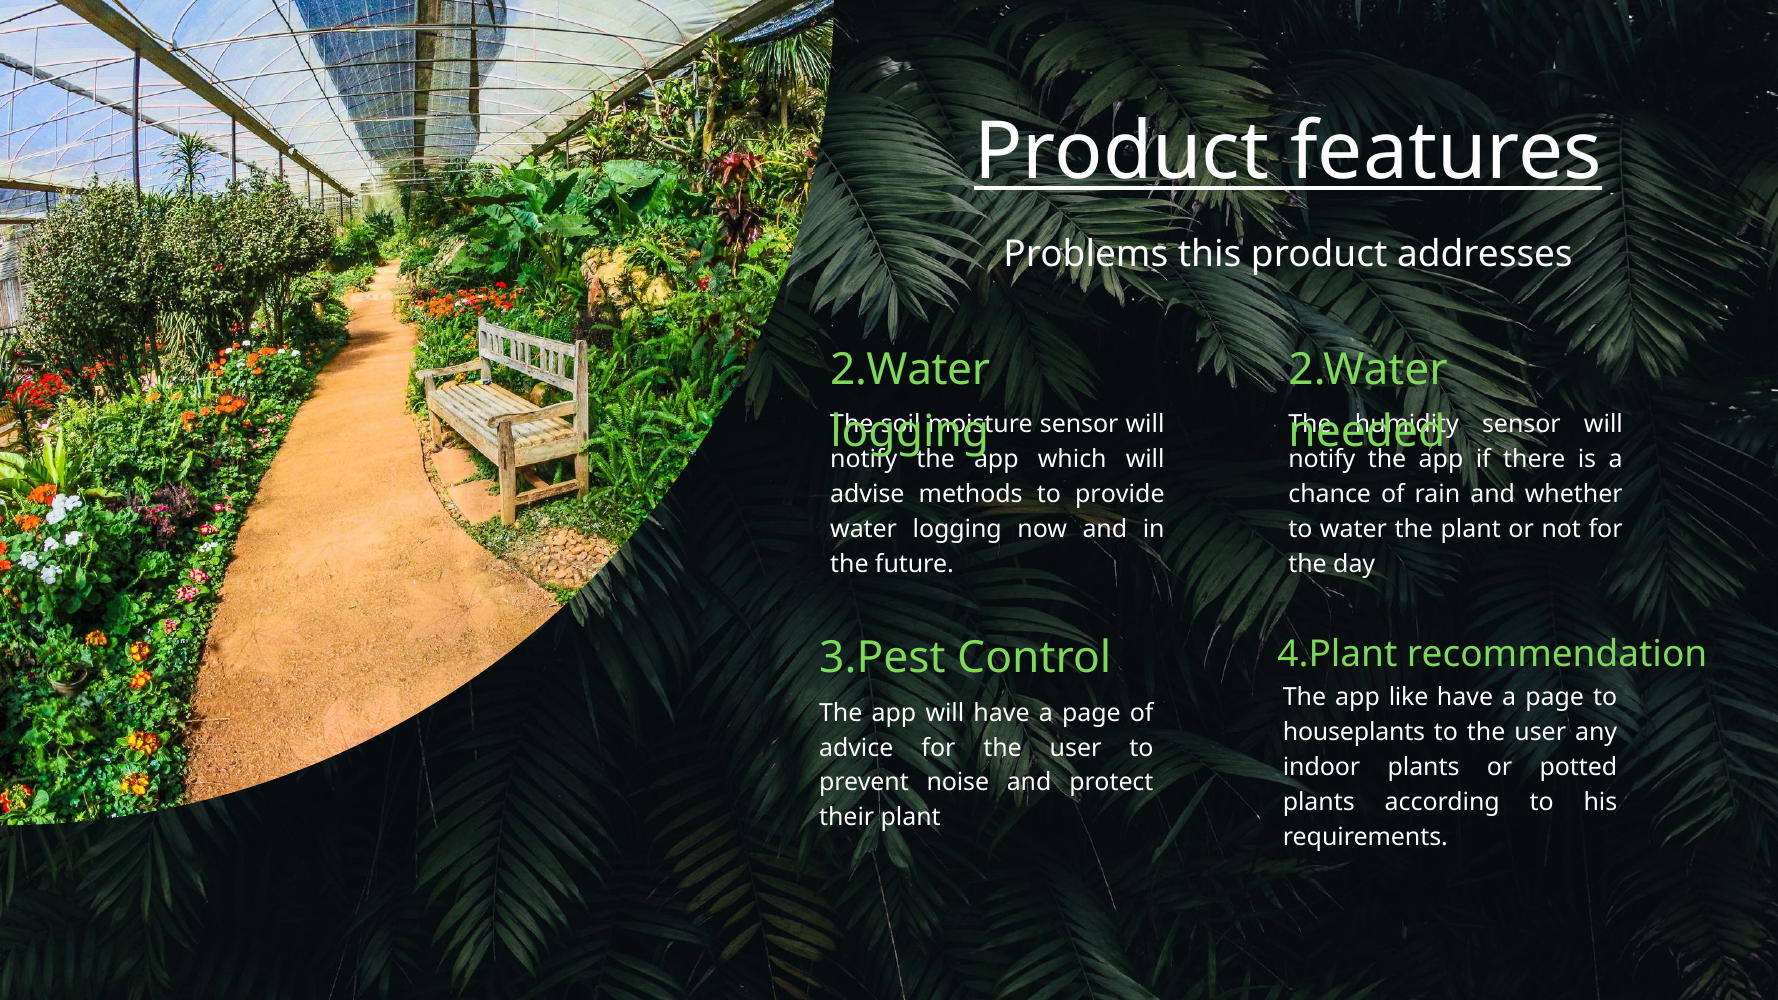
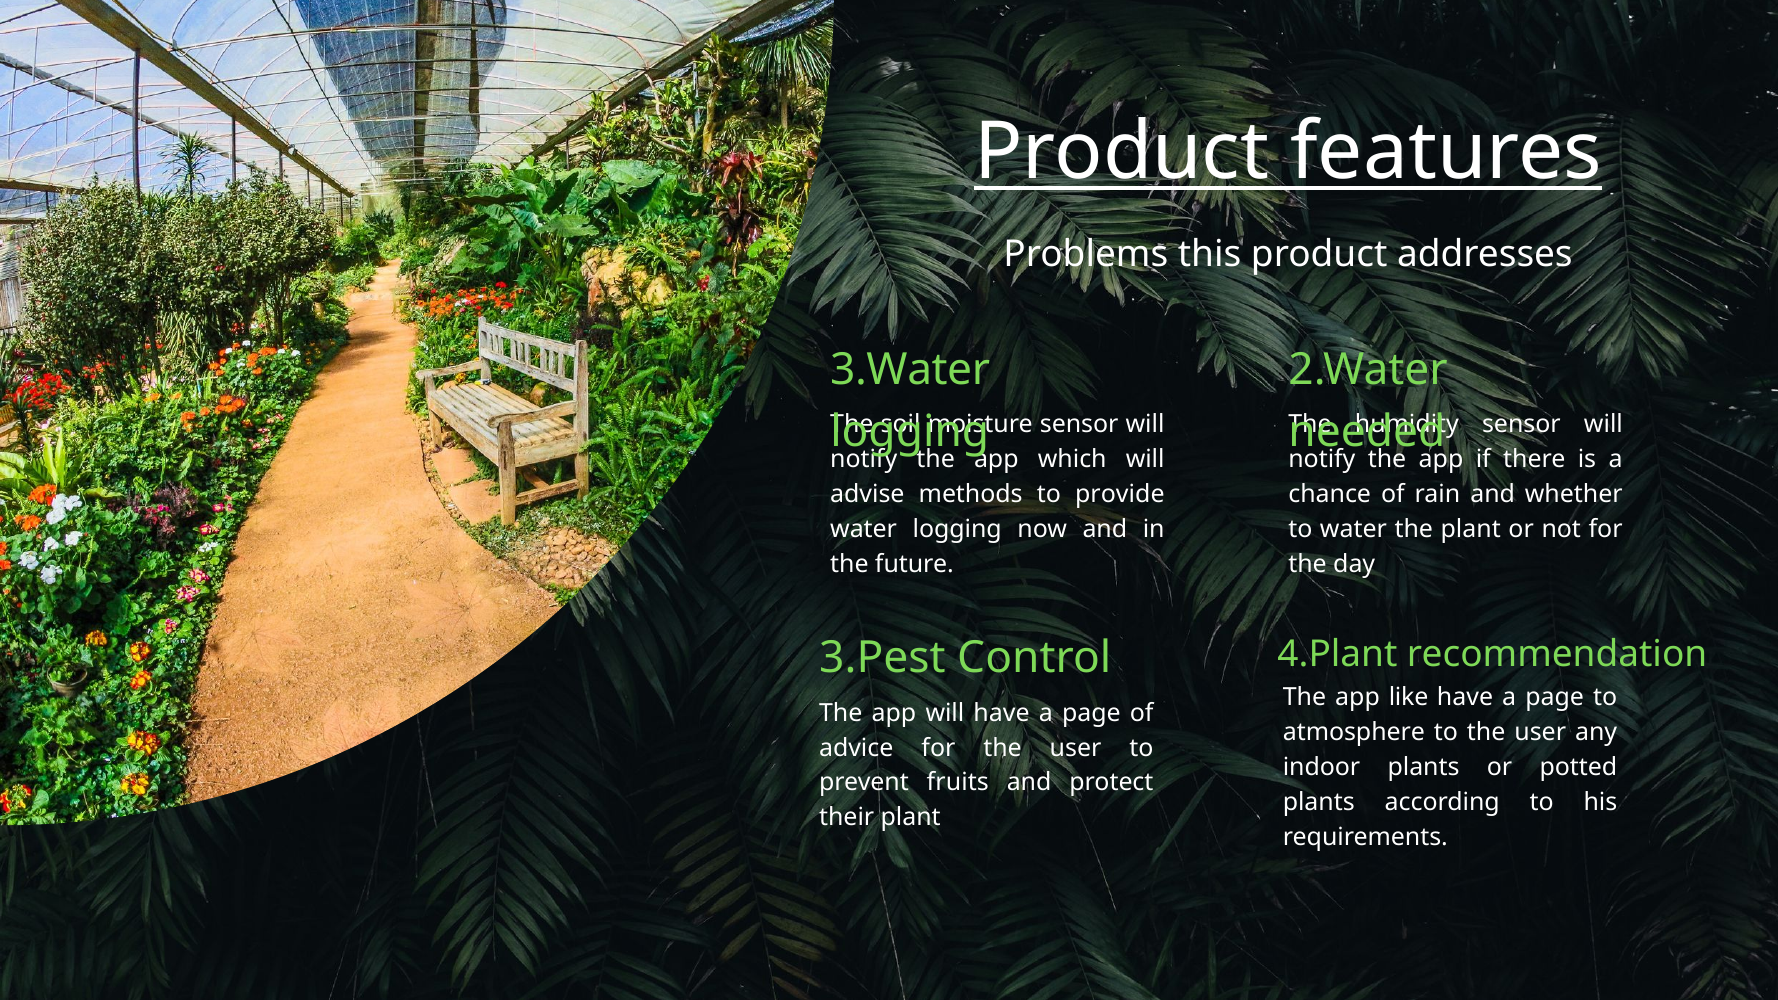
2.Water: 2.Water -> 3.Water (910, 370)
houseplants: houseplants -> atmosphere (1354, 732)
noise: noise -> fruits (958, 783)
